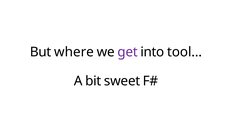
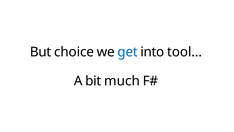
where: where -> choice (74, 52)
get colour: purple -> blue (128, 52)
sweet: sweet -> much (122, 81)
